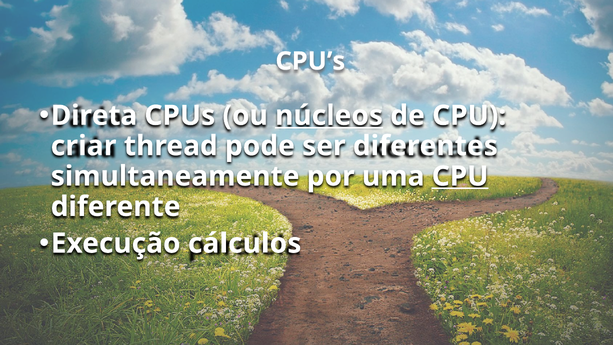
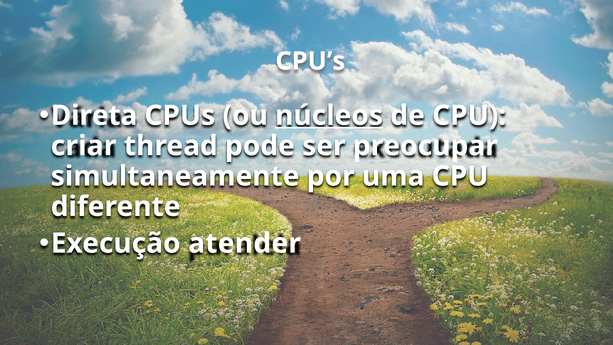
diferentes: diferentes -> preocupar (425, 146)
CPU underline: present -> none (460, 176)
cálculos: cálculos -> atender (245, 243)
